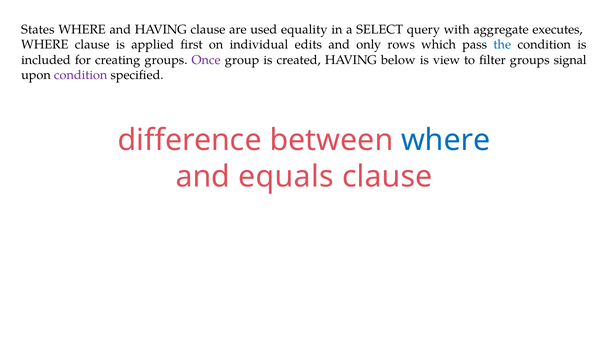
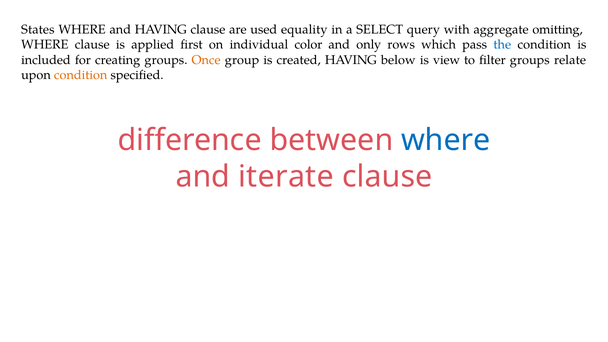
executes: executes -> omitting (558, 30)
edits: edits -> color (308, 45)
Once colour: purple -> orange (206, 60)
signal: signal -> relate (570, 60)
condition colour: purple -> orange (81, 75)
equals: equals -> iterate (286, 177)
